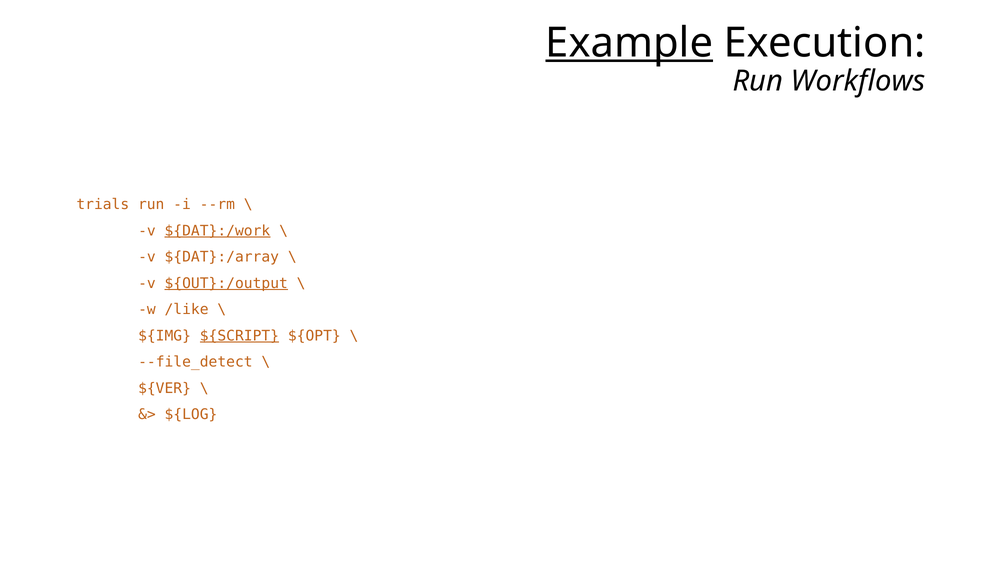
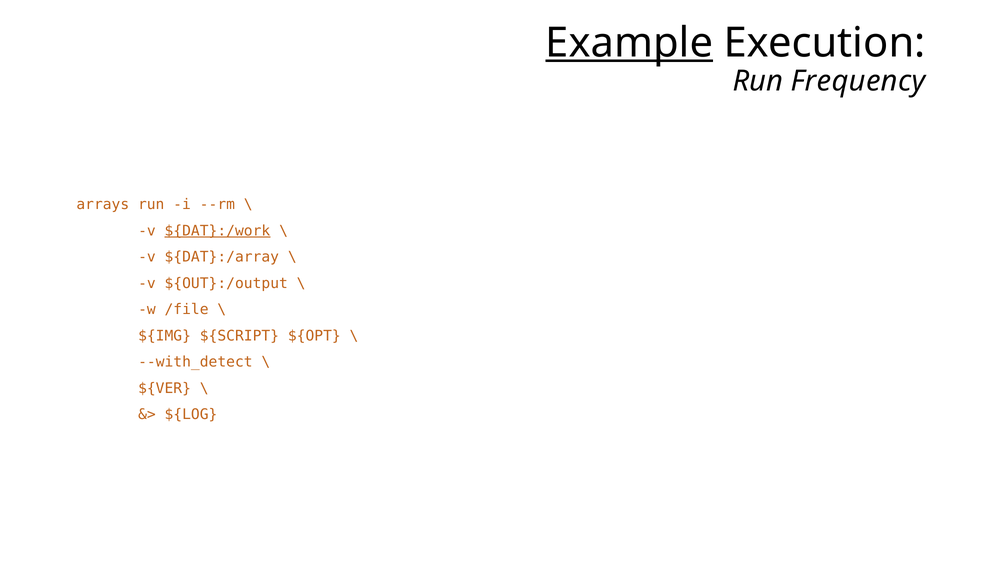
Workflows: Workflows -> Frequency (858, 81)
trials: trials -> arrays (103, 205)
${OUT}:/output underline: present -> none (226, 284)
/like: /like -> /file (187, 310)
${SCRIPT underline: present -> none (239, 336)
--file_detect: --file_detect -> --with_detect (195, 362)
